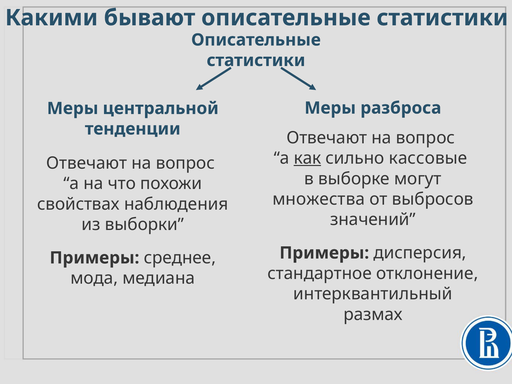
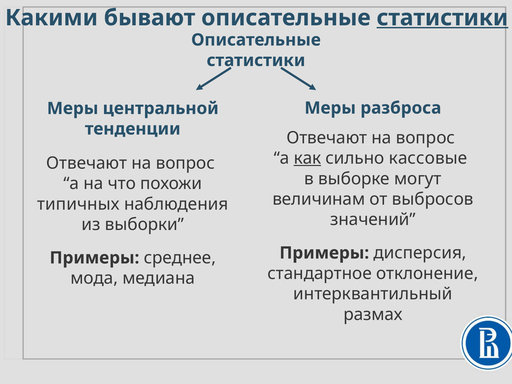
статистики underline: none -> present (442, 18)
множества: множества -> величинам (319, 199)
свойствах: свойствах -> типичных (78, 204)
